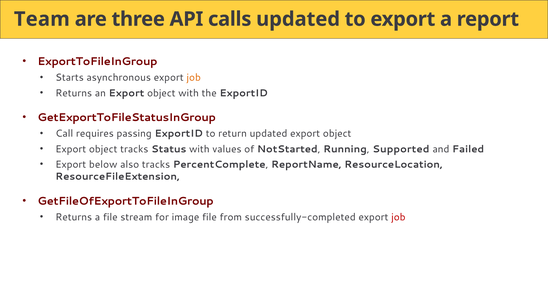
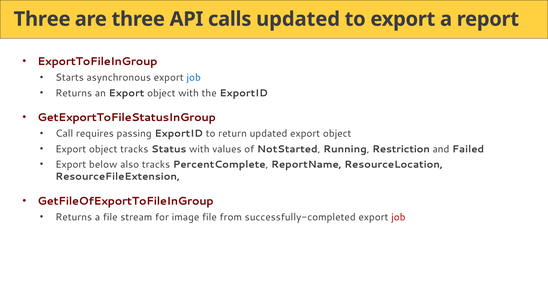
Team: Team -> Three (42, 19)
job colour: orange -> blue (194, 78)
Supported: Supported -> Restriction (401, 149)
